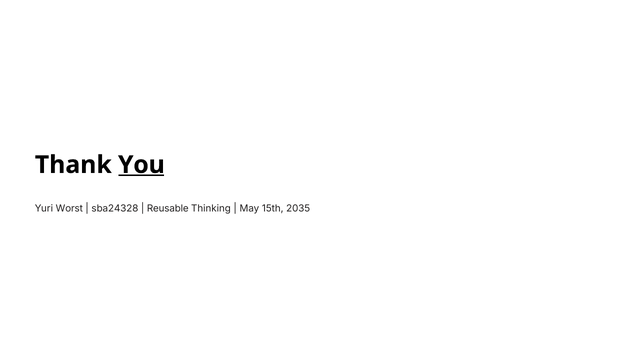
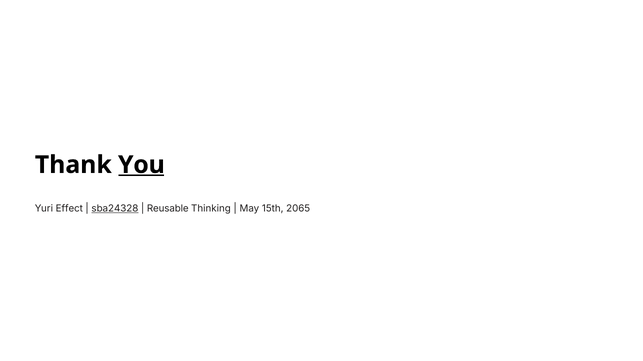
Worst: Worst -> Effect (69, 209)
sba24328 underline: none -> present (115, 209)
2035: 2035 -> 2065 (298, 209)
